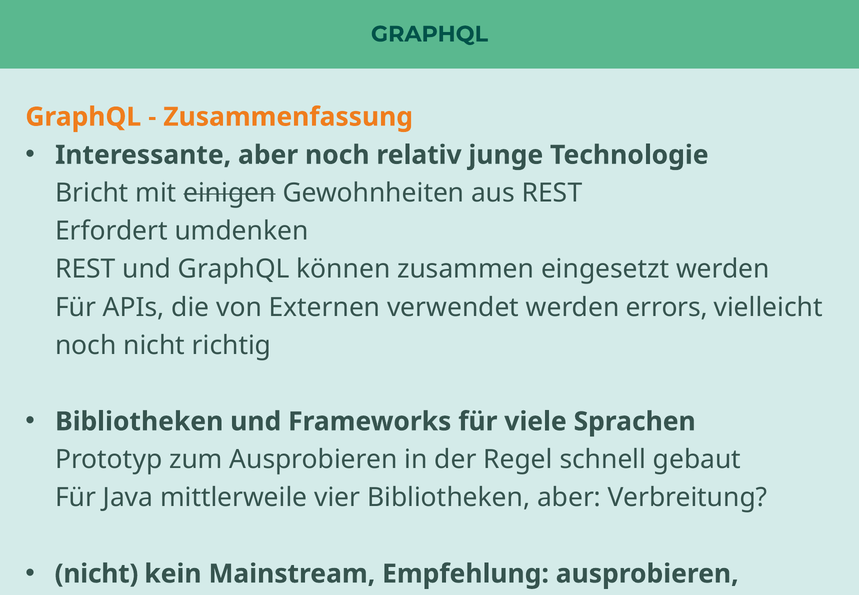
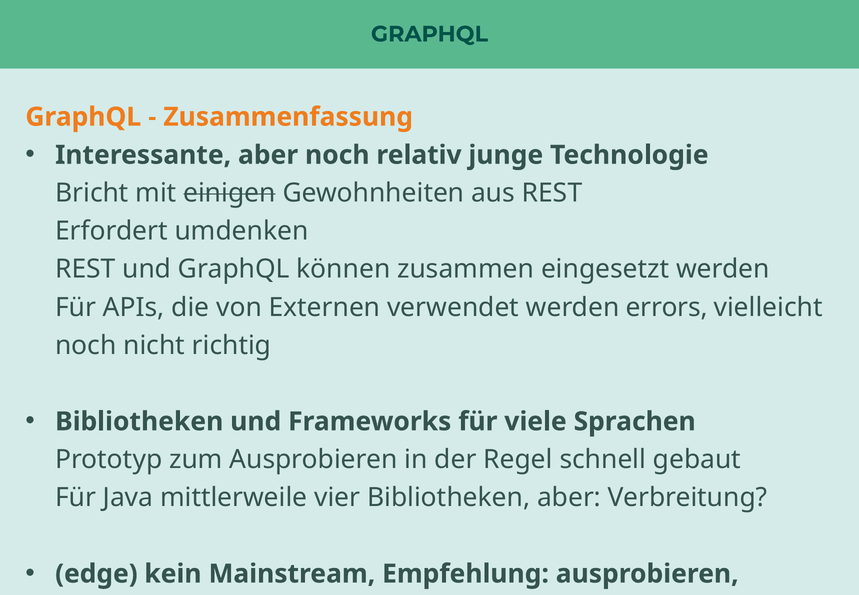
nicht: nicht -> edge (96, 574)
